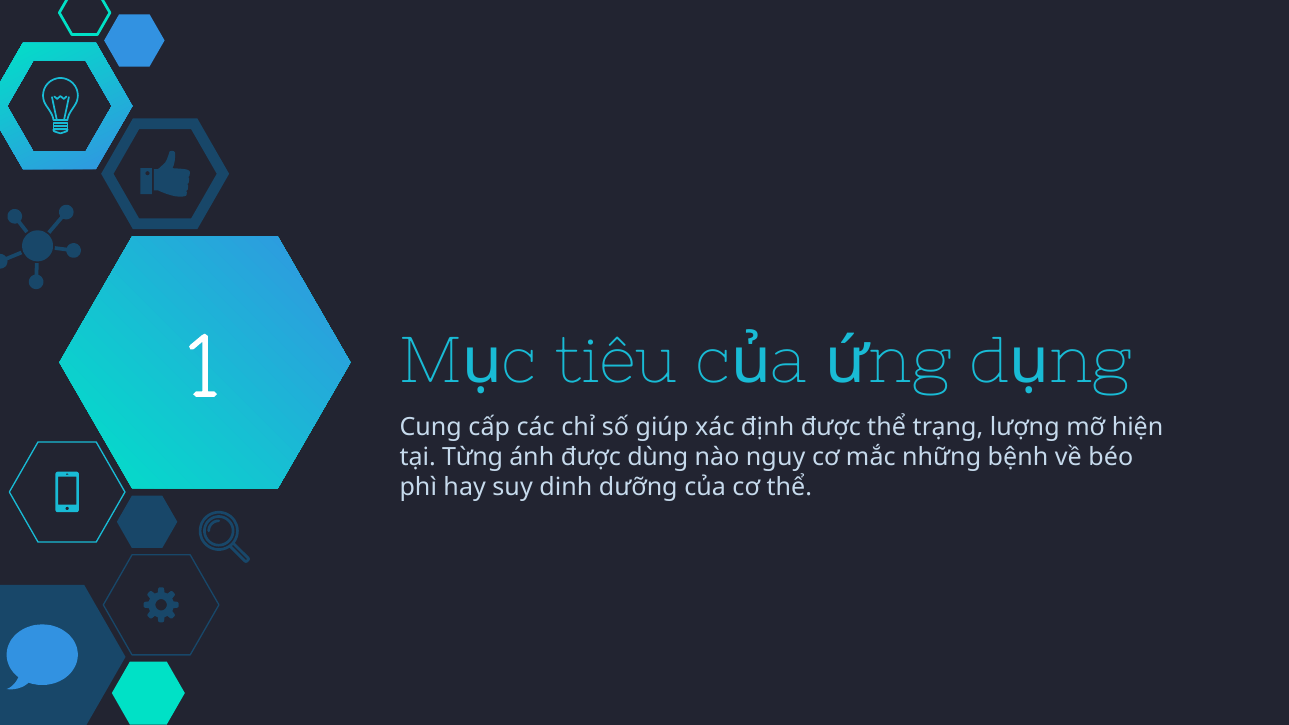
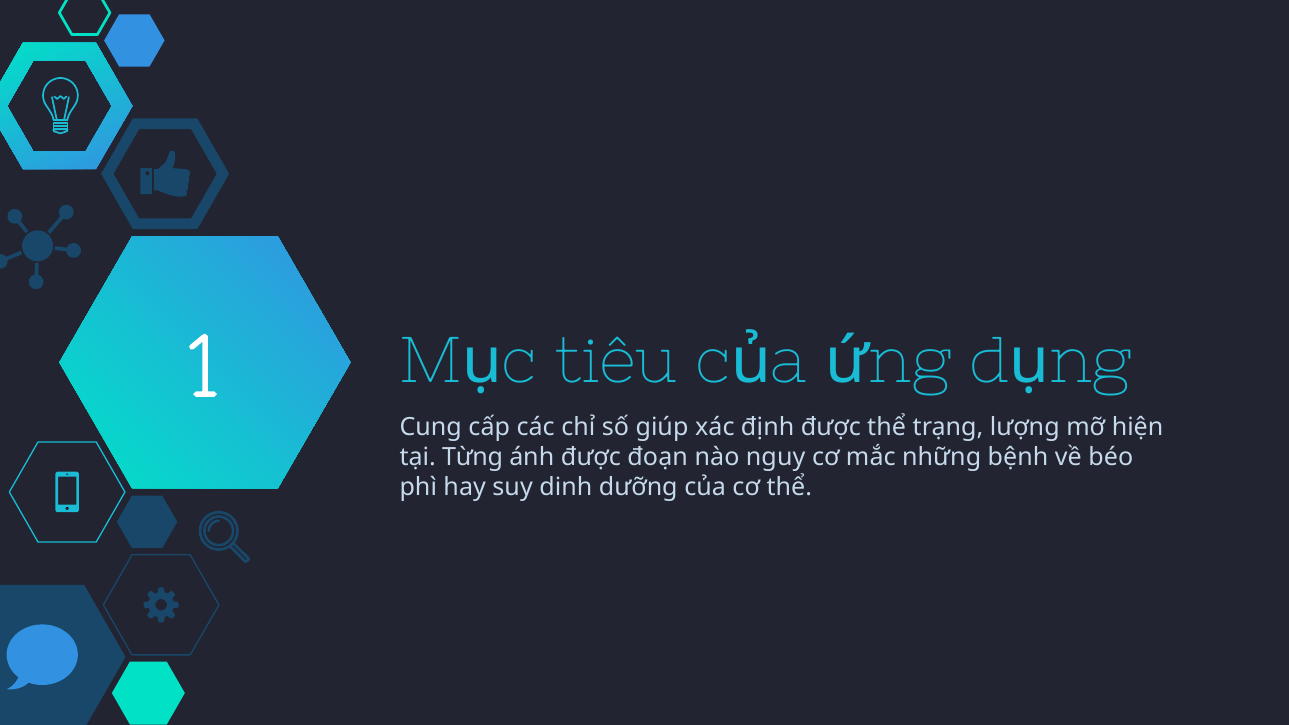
dùng: dùng -> đoạn (658, 457)
